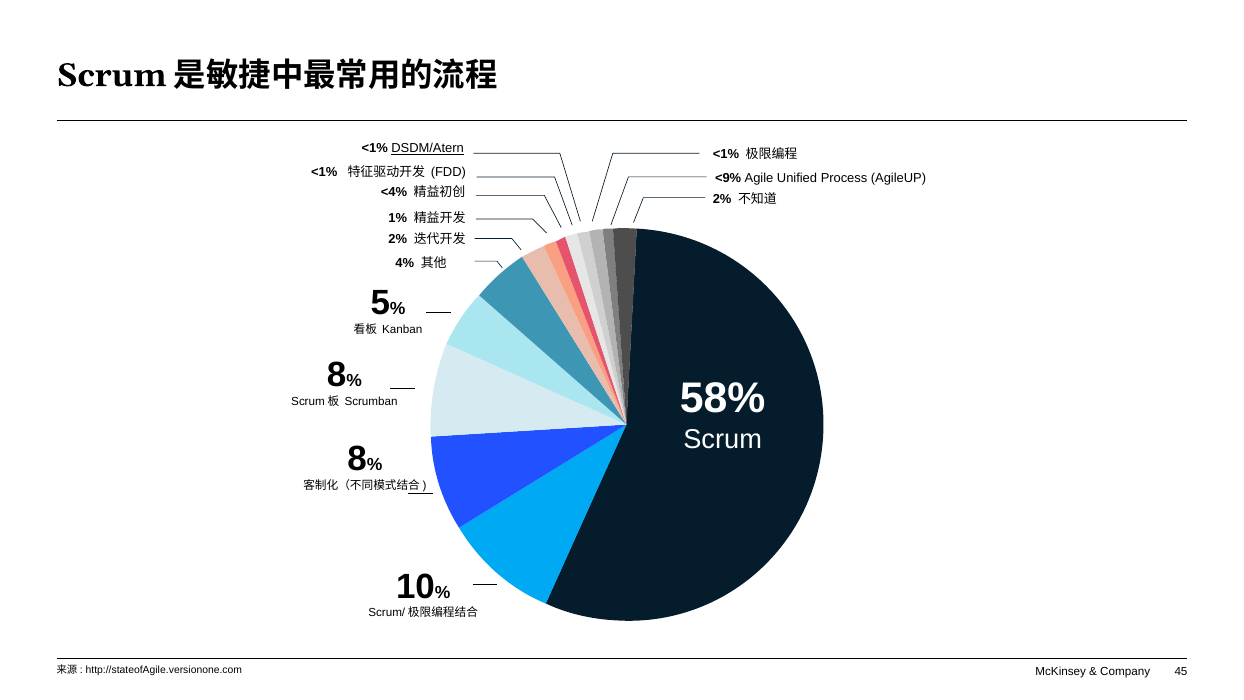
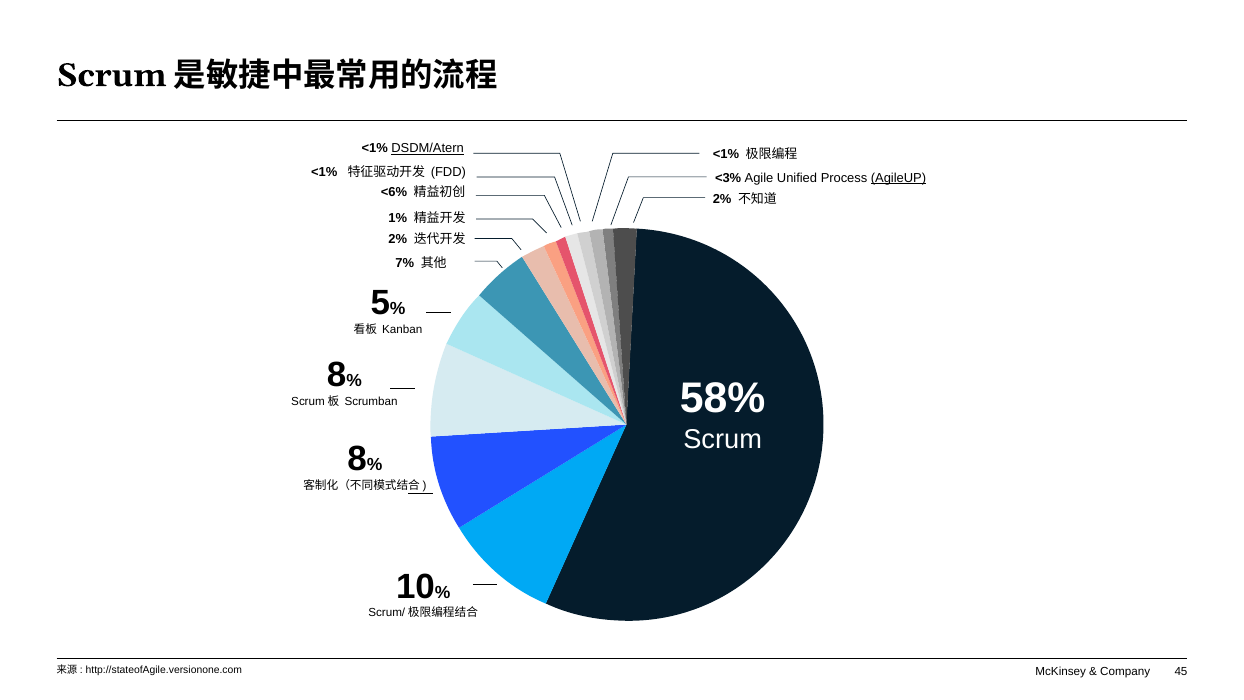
<9%: <9% -> <3% (728, 178)
AgileUP underline: none -> present (898, 178)
<4%: <4% -> <6% (394, 192)
4%: 4% -> 7% (405, 263)
